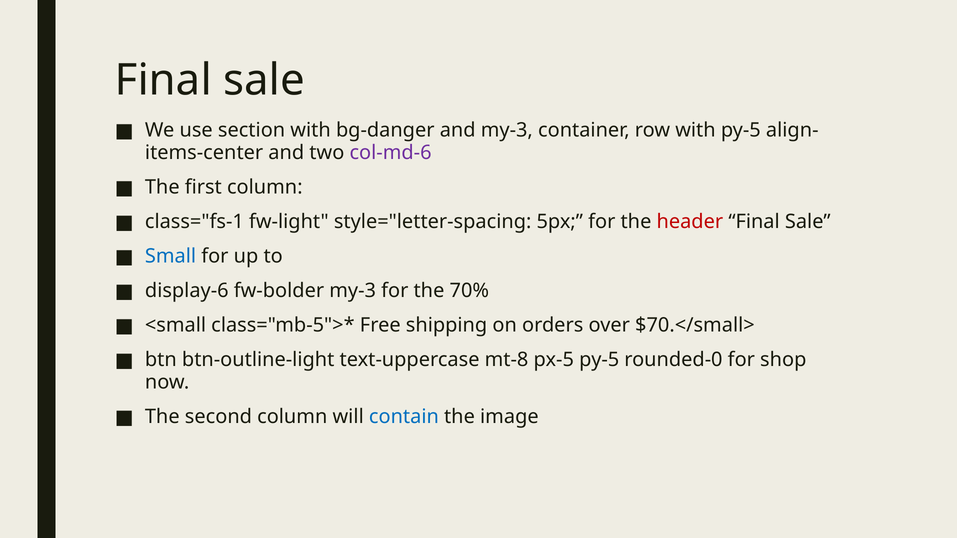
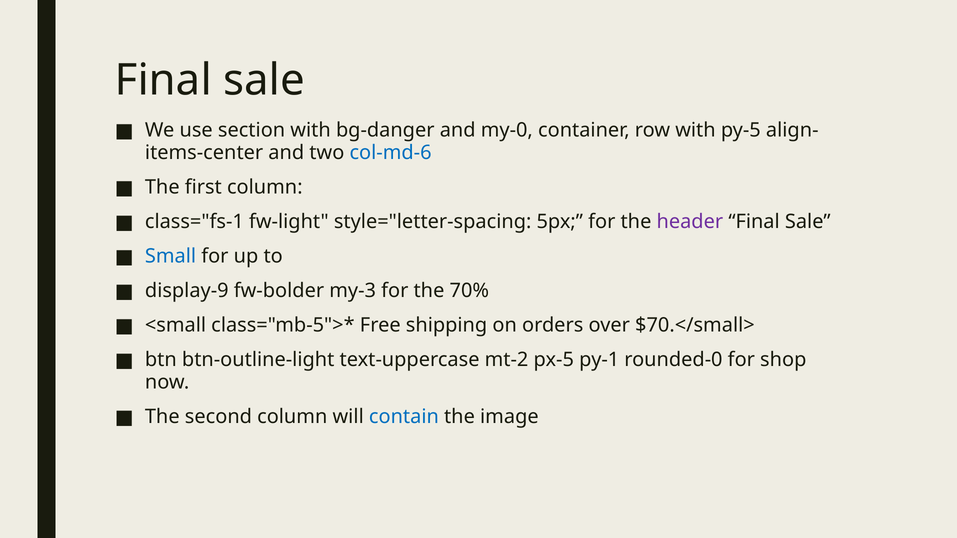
and my-3: my-3 -> my-0 (507, 130)
col-md-6 colour: purple -> blue (391, 153)
header colour: red -> purple (690, 222)
display-6: display-6 -> display-9 (187, 291)
mt-8: mt-8 -> mt-2 (507, 360)
px-5 py-5: py-5 -> py-1 (599, 360)
